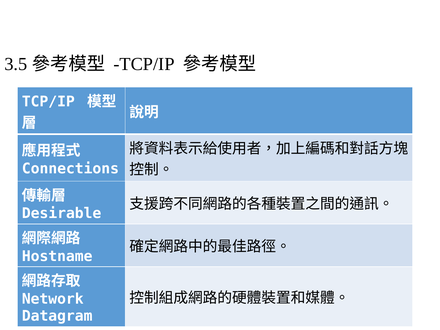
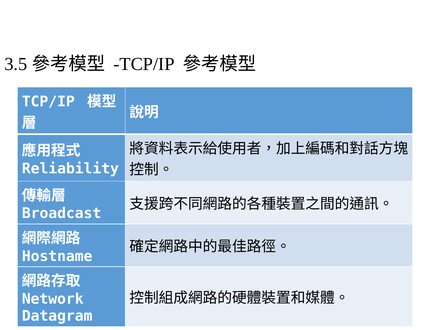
Connections: Connections -> Reliability (70, 169)
Desirable: Desirable -> Broadcast (62, 213)
